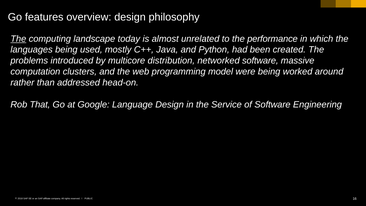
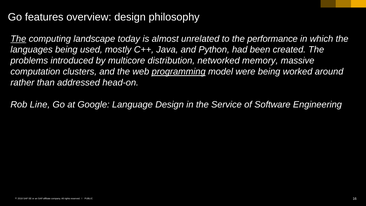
networked software: software -> memory (260, 61)
programming underline: none -> present (179, 72)
That: That -> Line (40, 105)
